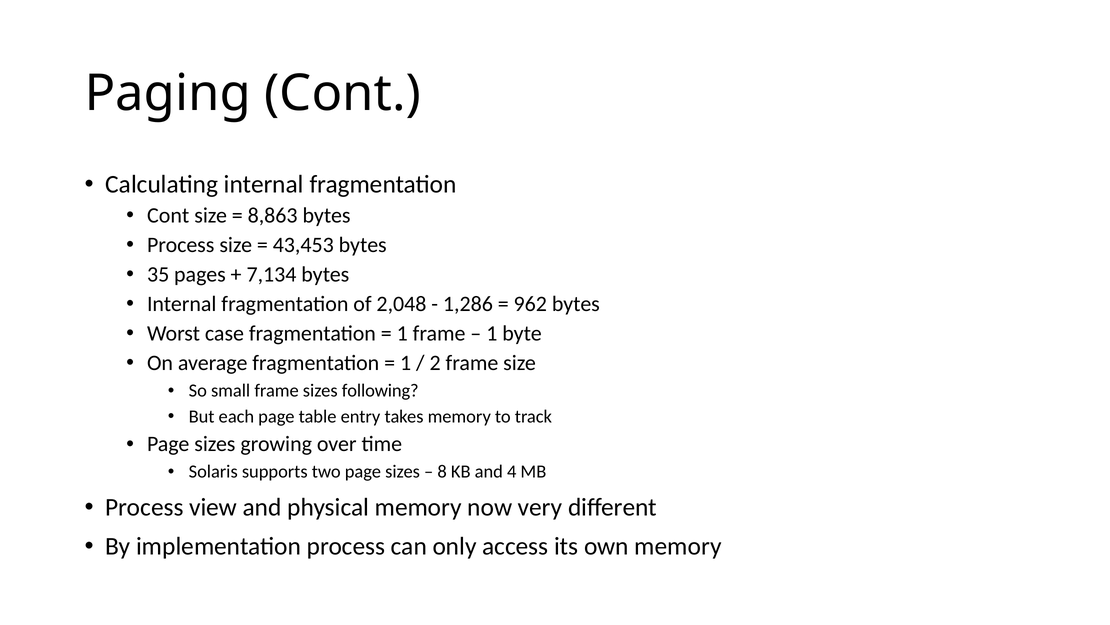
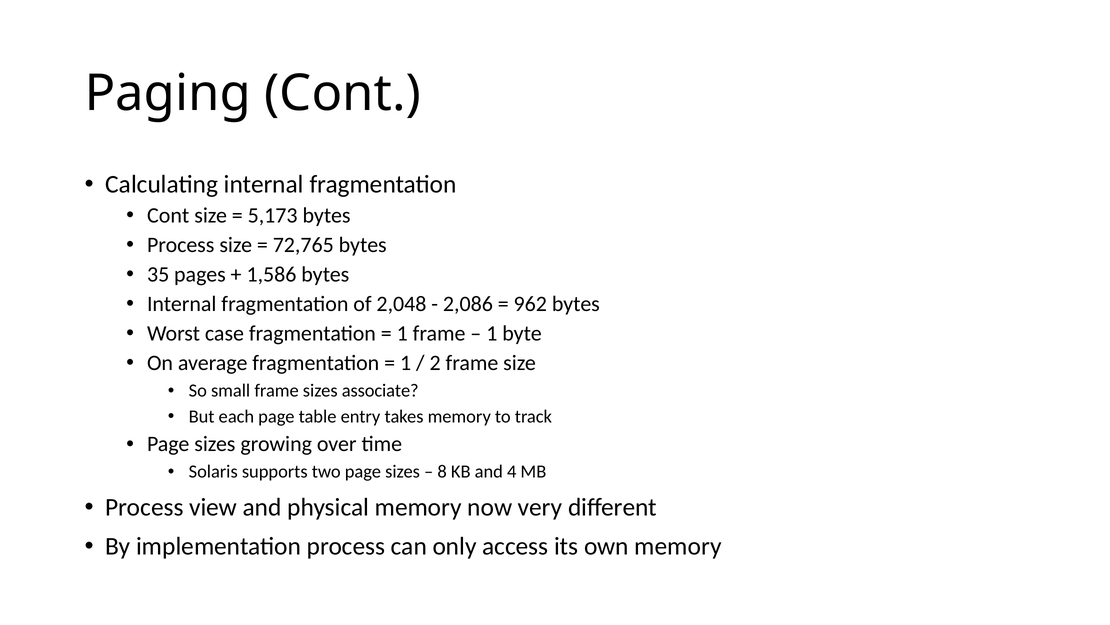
8,863: 8,863 -> 5,173 (273, 215)
43,453: 43,453 -> 72,765 (303, 245)
7,134: 7,134 -> 1,586 (271, 274)
1,286: 1,286 -> 2,086 (468, 304)
following: following -> associate (380, 390)
